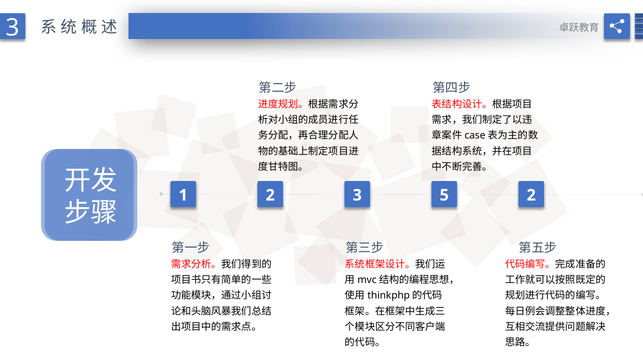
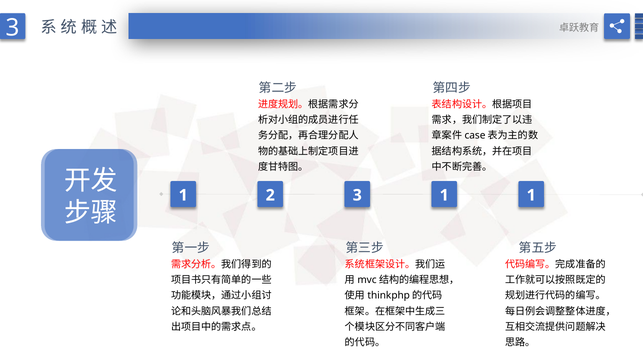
1 5: 5 -> 1 (444, 195)
2 2: 2 -> 1 (531, 195)
